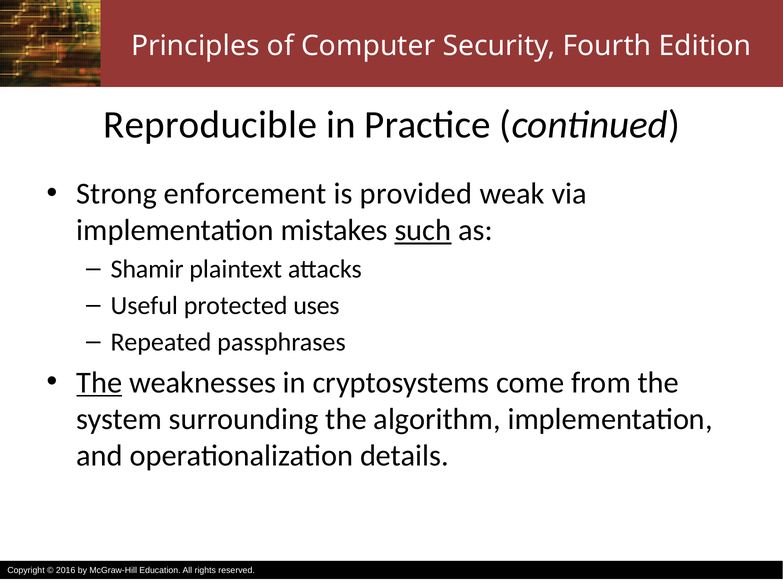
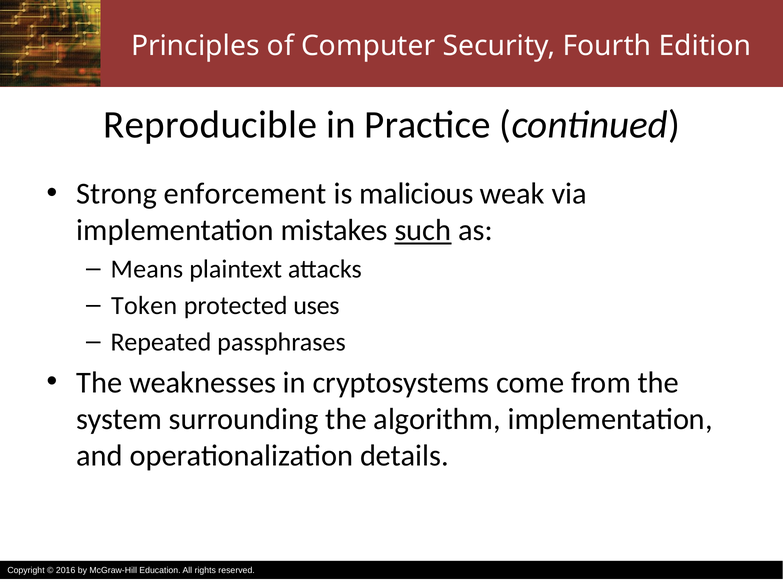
provided: provided -> malicious (416, 194)
Shamir: Shamir -> Means (147, 269)
Useful: Useful -> Token (144, 306)
The underline: present -> none (99, 383)
